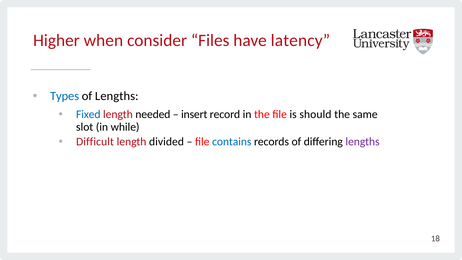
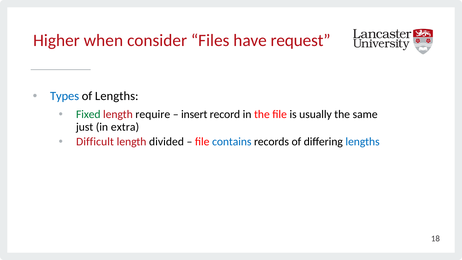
latency: latency -> request (301, 40)
Fixed colour: blue -> green (88, 114)
needed: needed -> require (153, 114)
should: should -> usually (316, 114)
slot: slot -> just (85, 127)
while: while -> extra (125, 127)
lengths colour: purple -> blue (363, 142)
